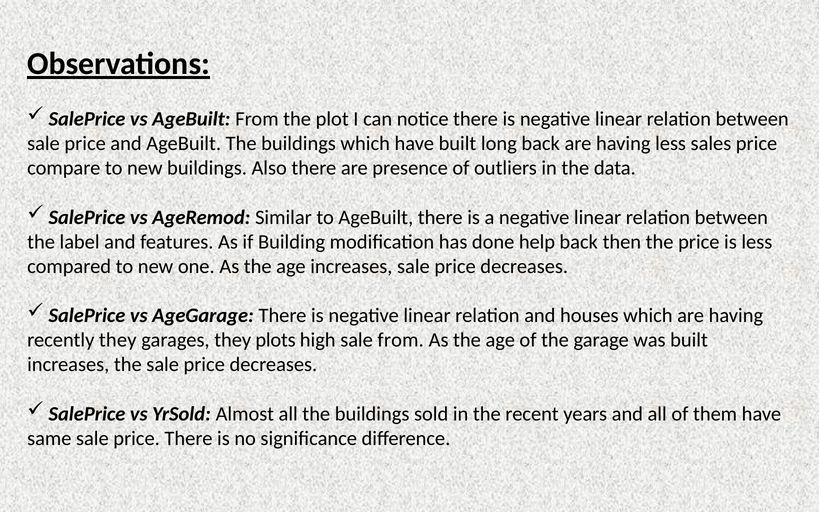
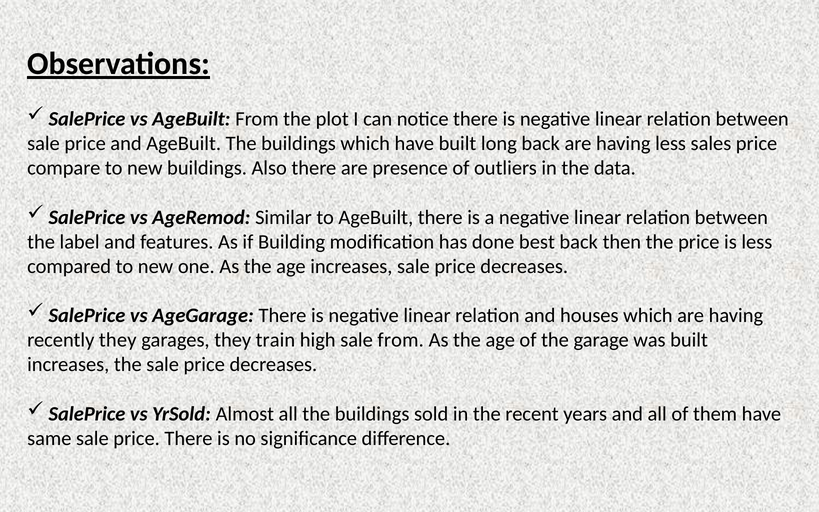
help: help -> best (537, 242)
plots: plots -> train (275, 340)
